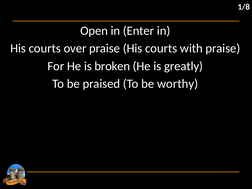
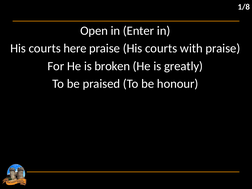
over: over -> here (75, 48)
worthy: worthy -> honour (178, 84)
